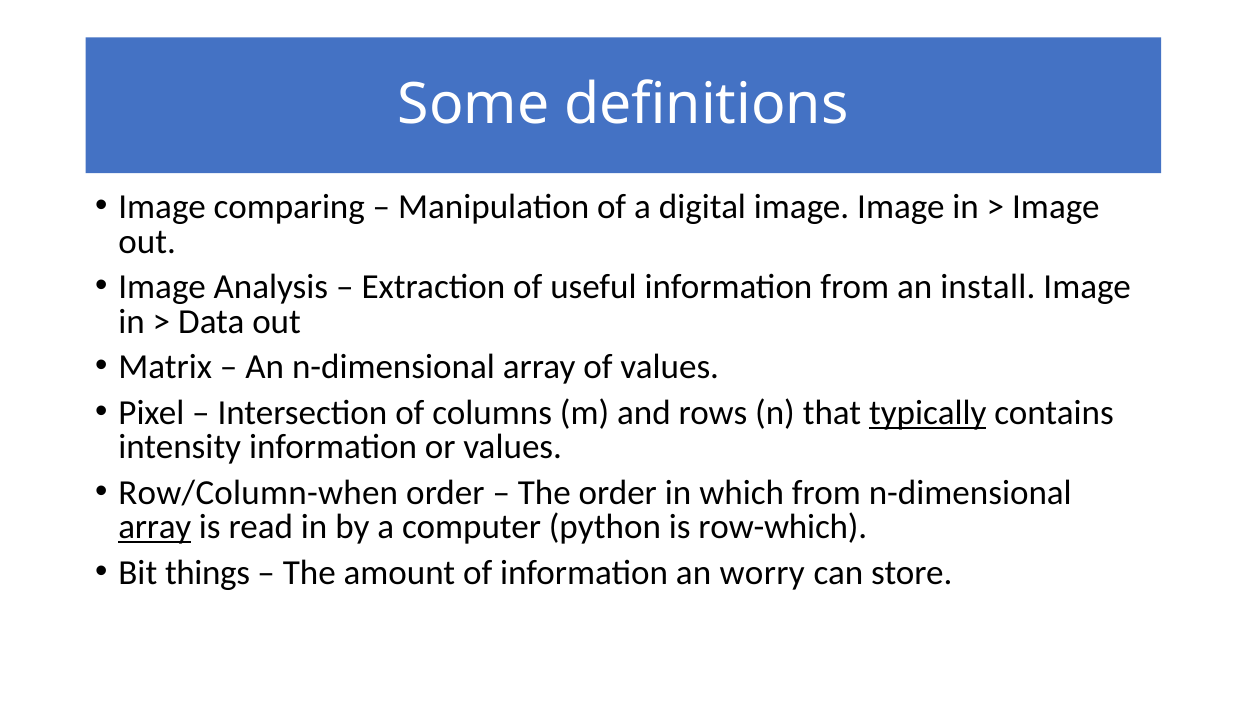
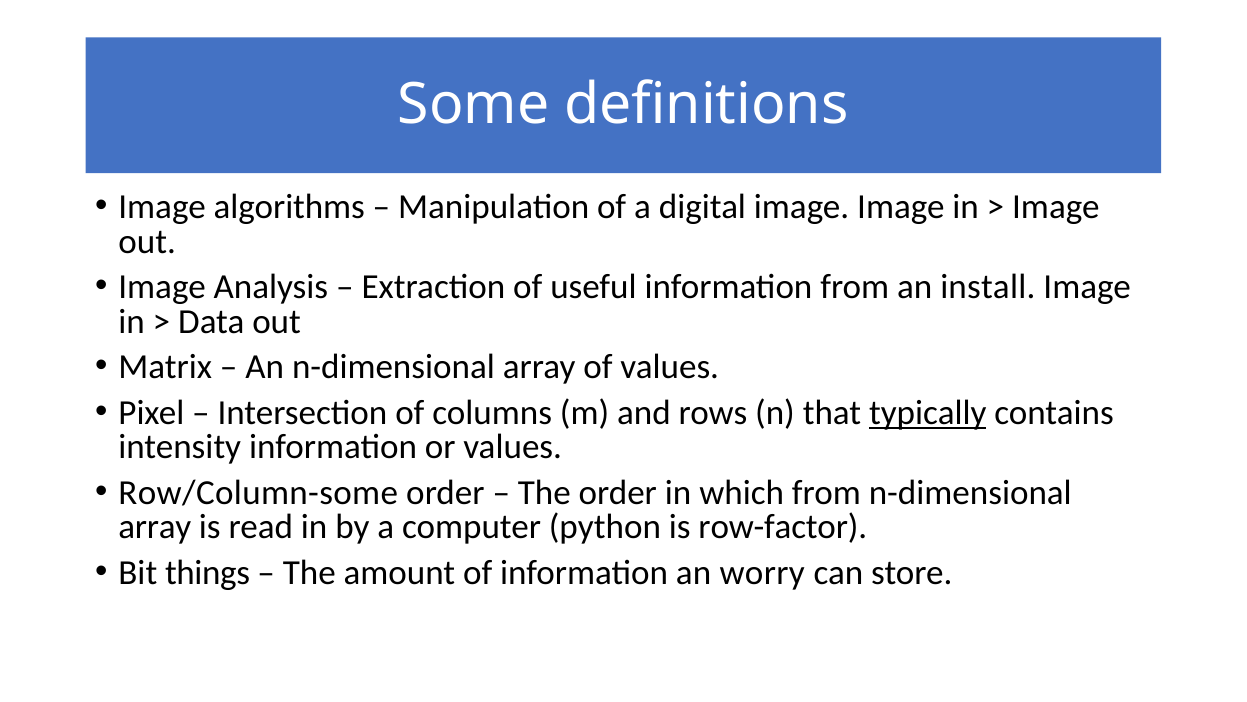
comparing: comparing -> algorithms (289, 207)
Row/Column-when: Row/Column-when -> Row/Column-some (258, 493)
array underline: present -> none (155, 527)
row-which: row-which -> row-factor (783, 527)
